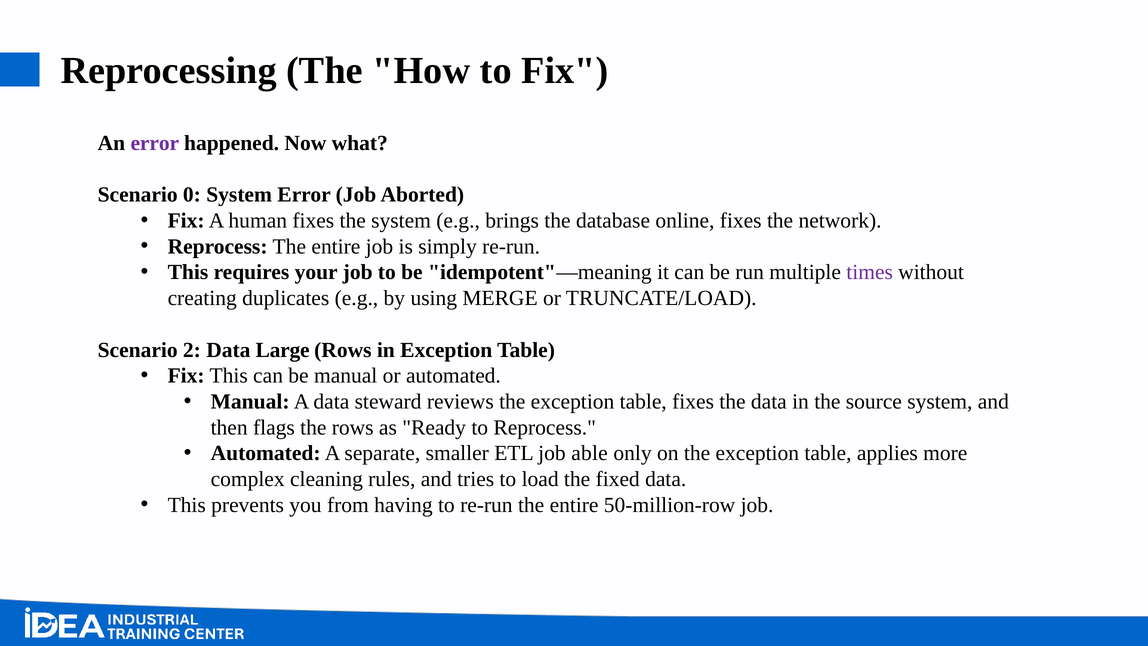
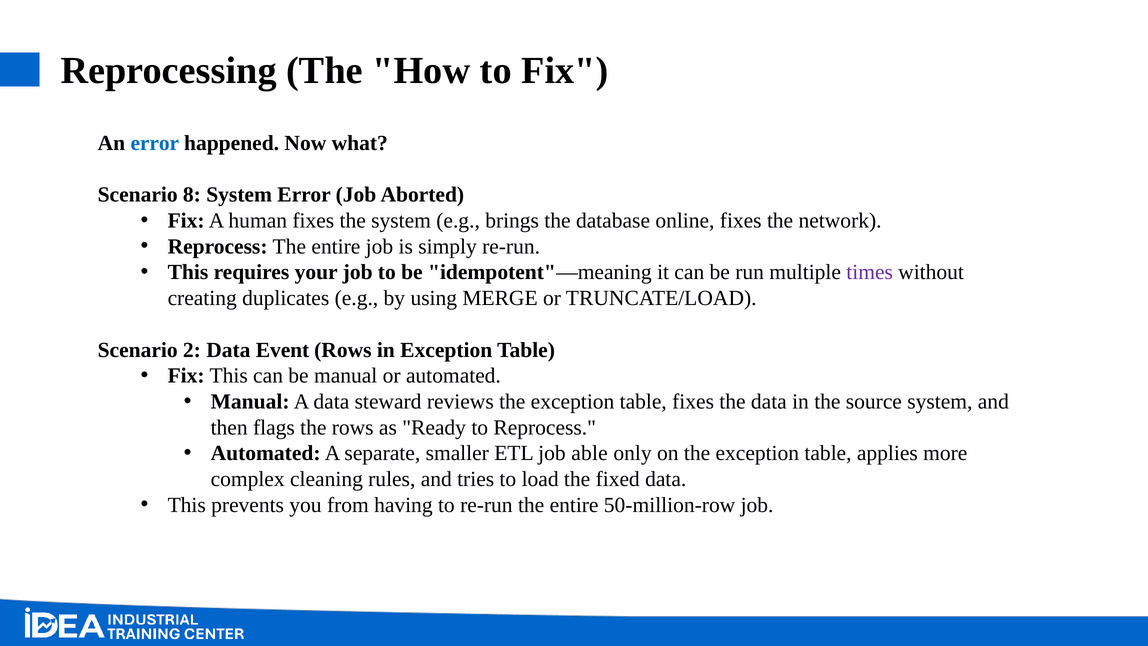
error colour: purple -> blue (155, 143)
0: 0 -> 8 (192, 195)
Large: Large -> Event (283, 350)
